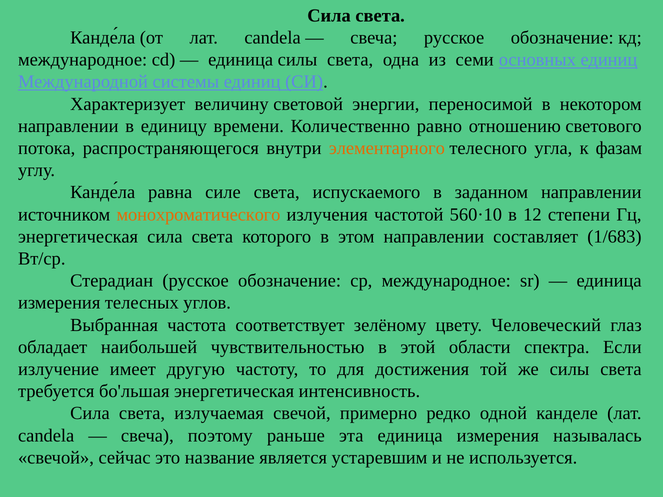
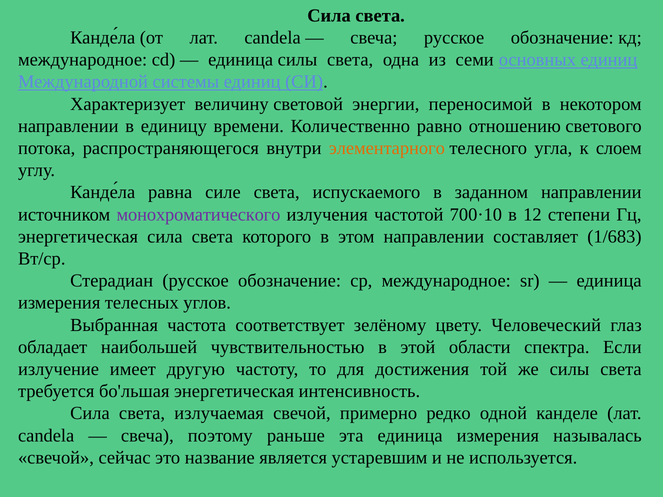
фазам: фазам -> слоем (619, 148)
монохроматического colour: orange -> purple (198, 215)
560·10: 560·10 -> 700·10 (476, 215)
